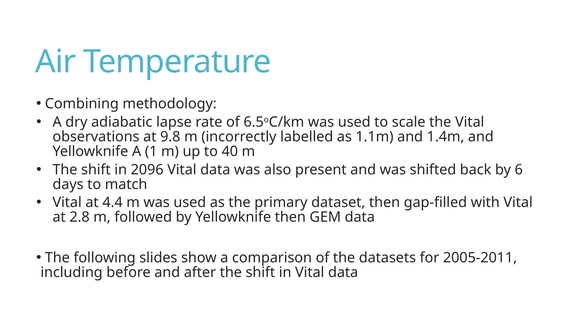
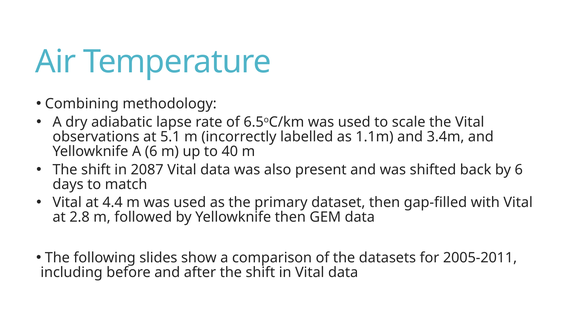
9.8: 9.8 -> 5.1 (170, 137)
1.4m: 1.4m -> 3.4m (445, 137)
A 1: 1 -> 6 (151, 151)
2096: 2096 -> 2087 (147, 170)
